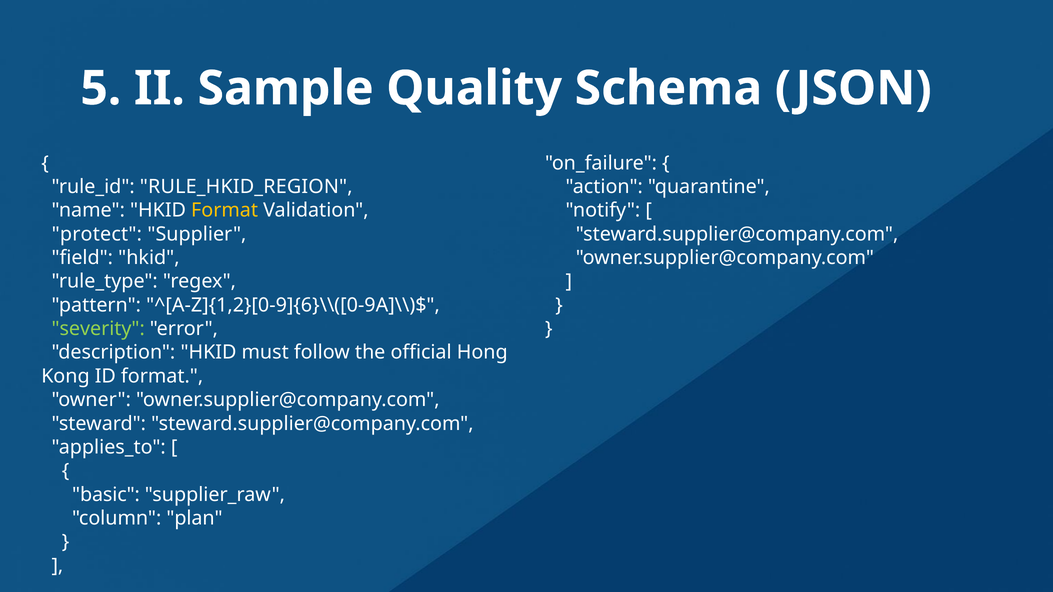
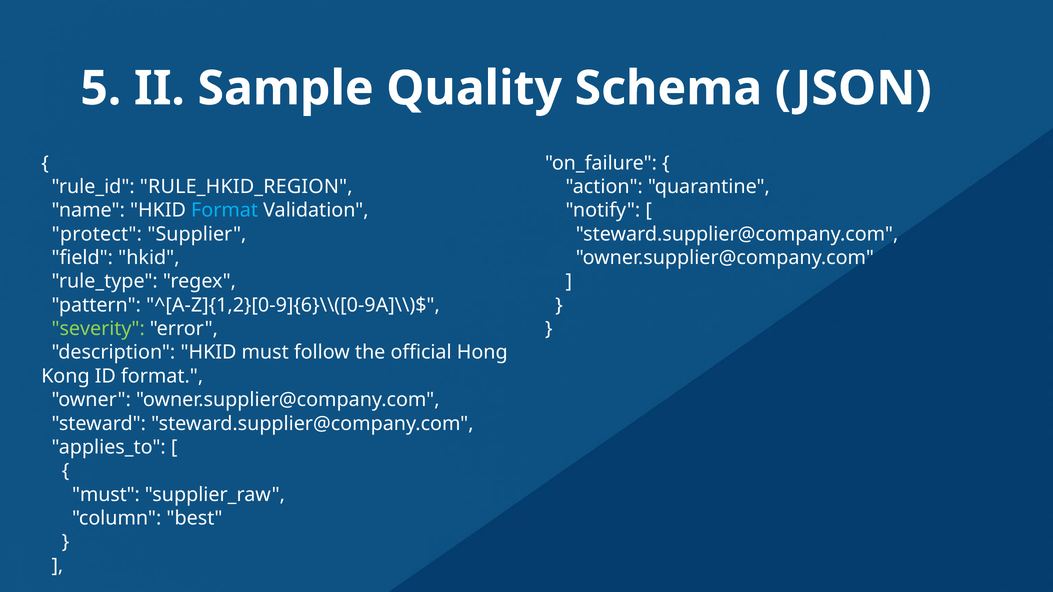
Format colour: yellow -> light blue (225, 210)
basic: basic -> must (106, 495)
plan: plan -> best (195, 518)
